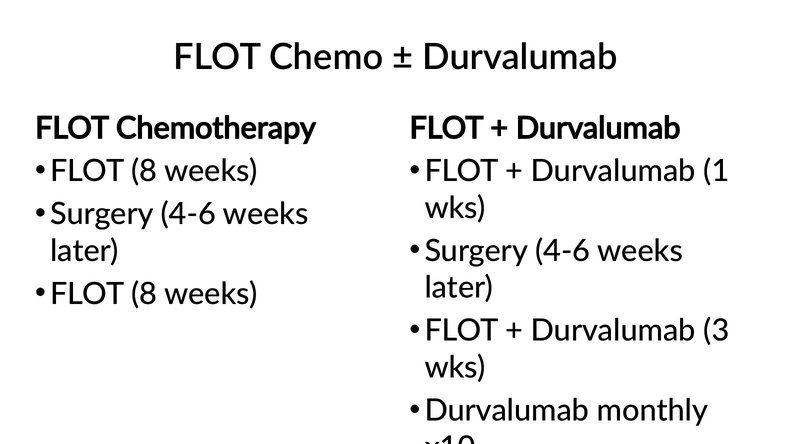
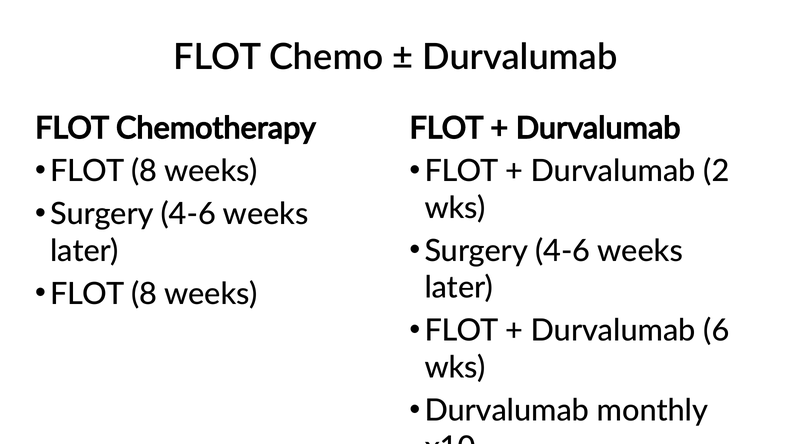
1: 1 -> 2 (716, 171)
3: 3 -> 6 (716, 331)
